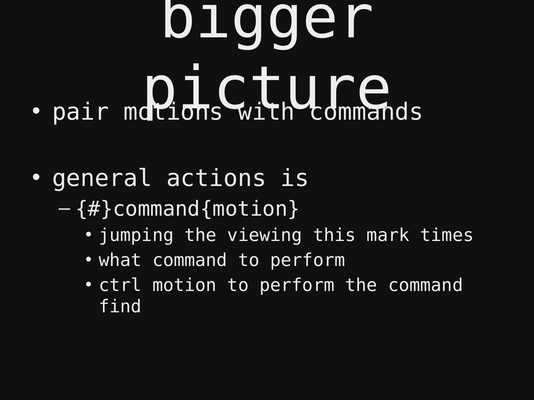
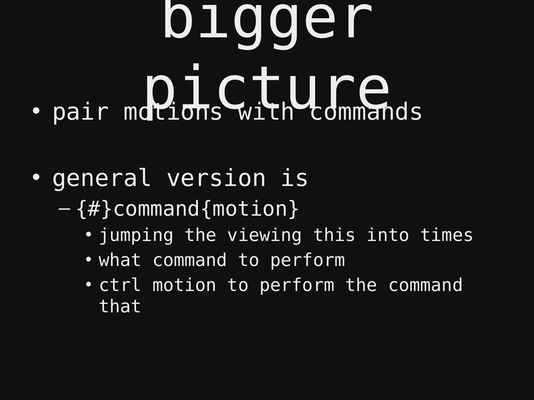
actions: actions -> version (216, 179)
mark: mark -> into (388, 236)
find: find -> that (120, 307)
